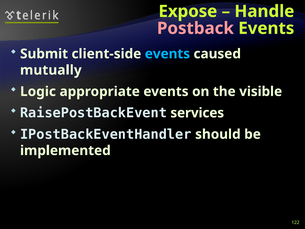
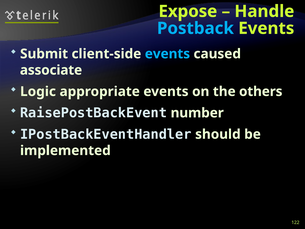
Postback colour: pink -> light blue (195, 28)
mutually: mutually -> associate (51, 70)
visible: visible -> others (261, 91)
services: services -> number (197, 113)
